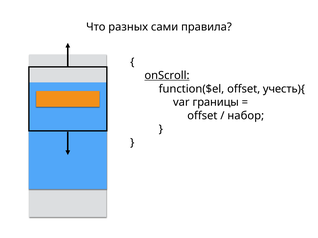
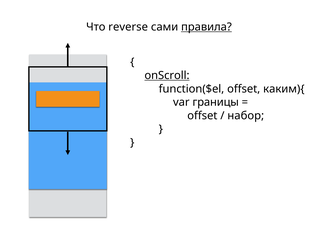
разных: разных -> reverse (128, 27)
правила underline: none -> present (206, 27)
учесть){: учесть){ -> каким){ (284, 89)
